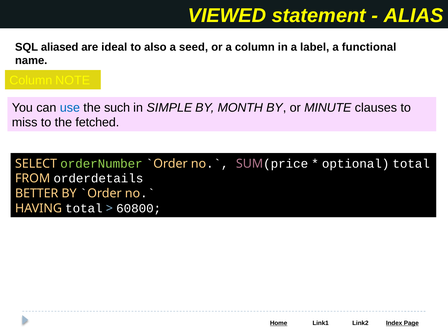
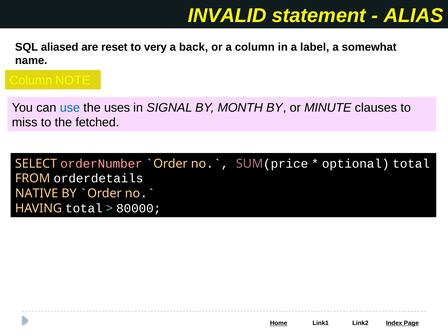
VIEWED: VIEWED -> INVALID (227, 16)
ideal: ideal -> reset (114, 47)
also: also -> very (155, 47)
seed: seed -> back (194, 47)
functional: functional -> somewhat (369, 47)
such: such -> uses (117, 108)
SIMPLE: SIMPLE -> SIGNAL (169, 108)
orderNumber colour: light green -> pink (101, 164)
BETTER: BETTER -> NATIVE (37, 193)
60800: 60800 -> 80000 (139, 208)
